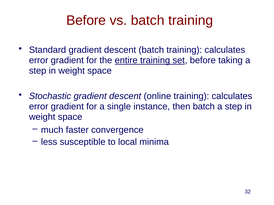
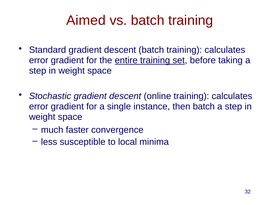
Before: Before -> Aimed (86, 20)
